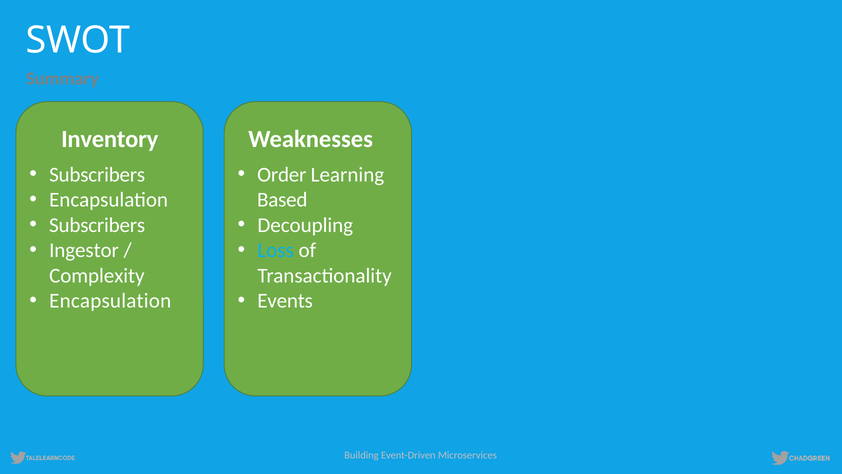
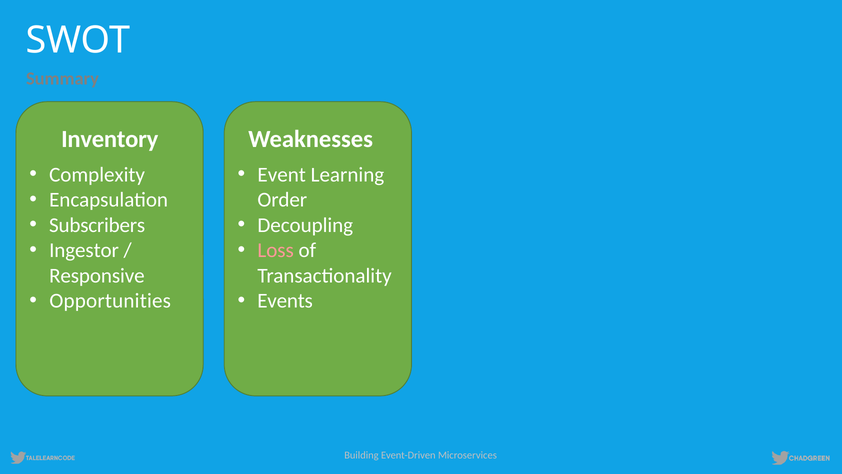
Subscribers: Subscribers -> Complexity (97, 174)
Order: Order -> Event (282, 174)
Based: Based -> Order (282, 200)
Loss colour: light blue -> pink (276, 250)
Complexity: Complexity -> Responsive (97, 276)
Encapsulation: Encapsulation -> Opportunities (110, 301)
